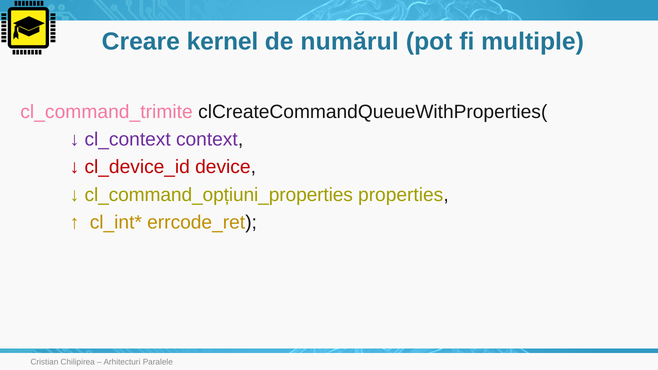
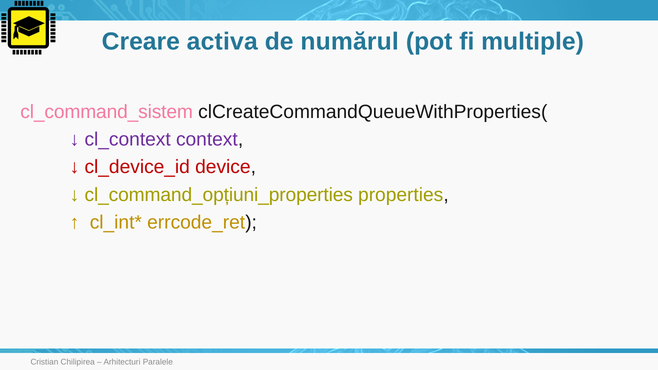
kernel: kernel -> activa (222, 42)
cl_command_trimite: cl_command_trimite -> cl_command_sistem (107, 112)
